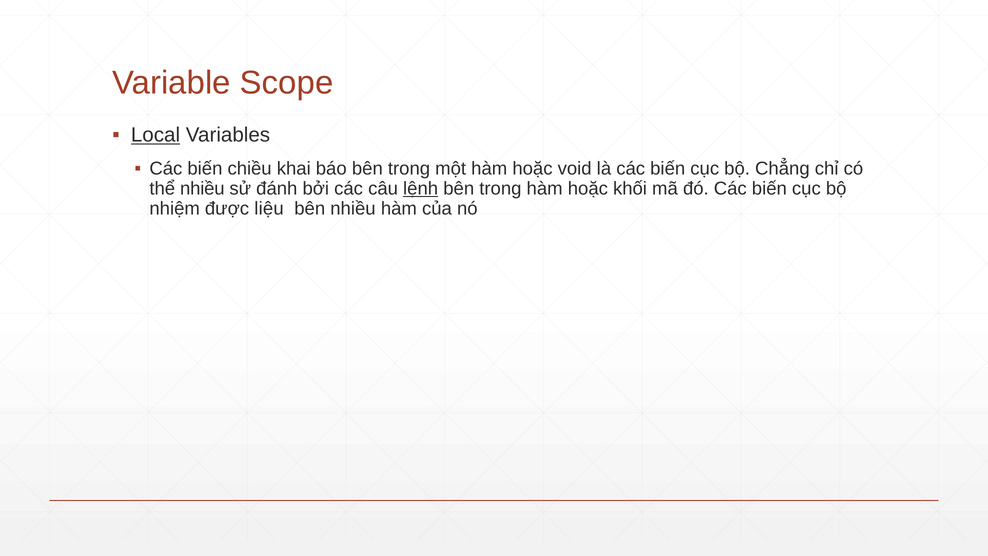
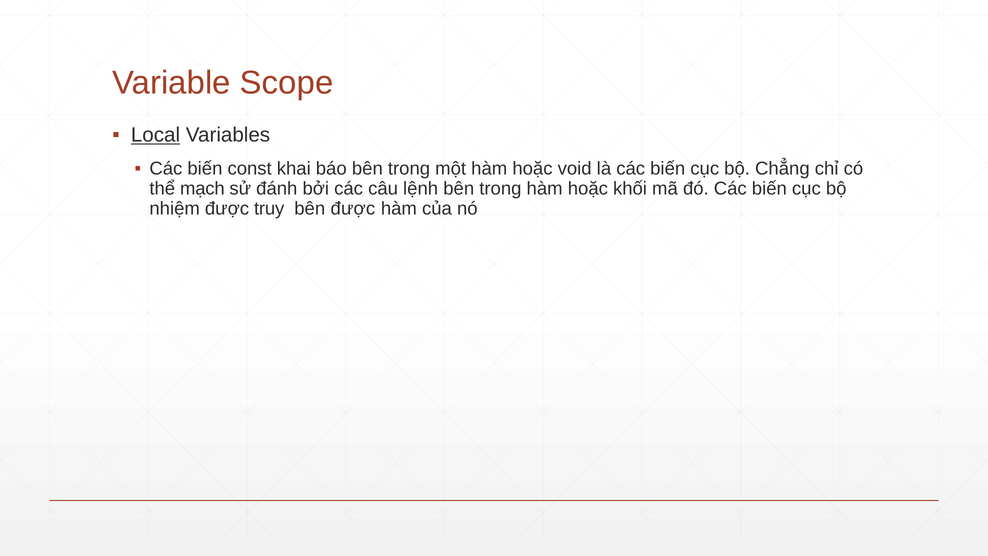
chiều: chiều -> const (250, 169)
thể nhiều: nhiều -> mạch (202, 189)
lệnh underline: present -> none (421, 189)
liệu: liệu -> truy (269, 209)
bên nhiều: nhiều -> được (353, 209)
